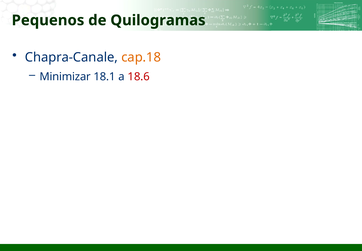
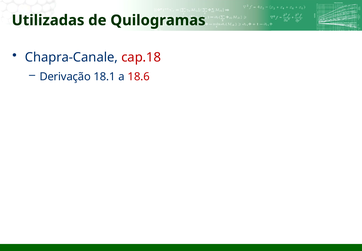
Pequenos: Pequenos -> Utilizadas (48, 20)
cap.18 colour: orange -> red (141, 57)
Minimizar: Minimizar -> Derivação (65, 76)
